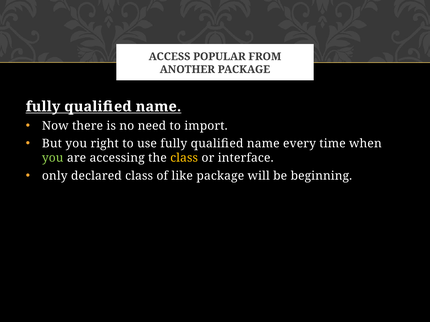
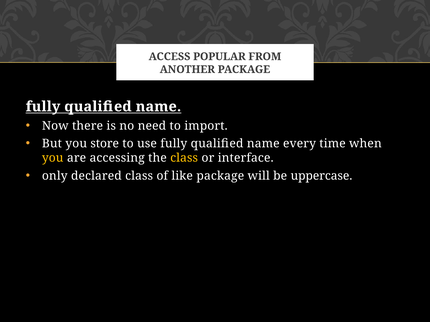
right: right -> store (105, 144)
you colour: light green -> yellow (53, 158)
beginning: beginning -> uppercase (321, 176)
